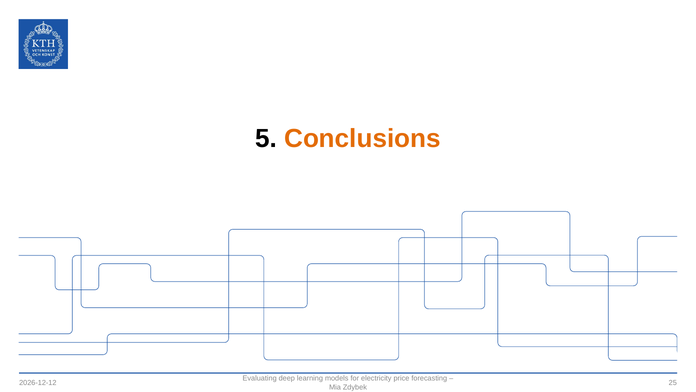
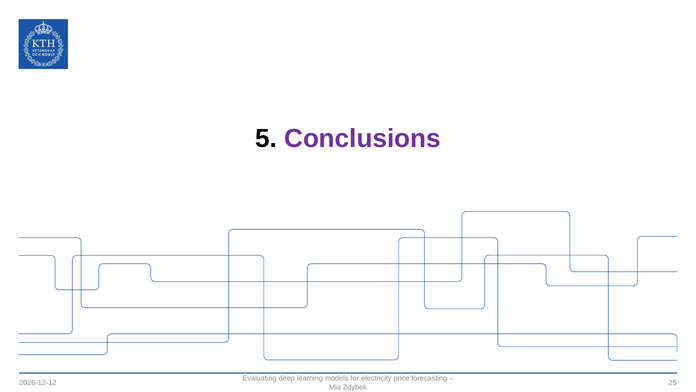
Conclusions colour: orange -> purple (362, 138)
